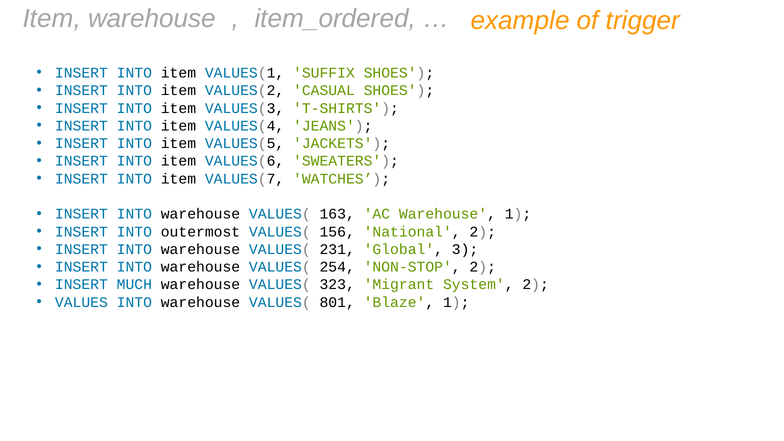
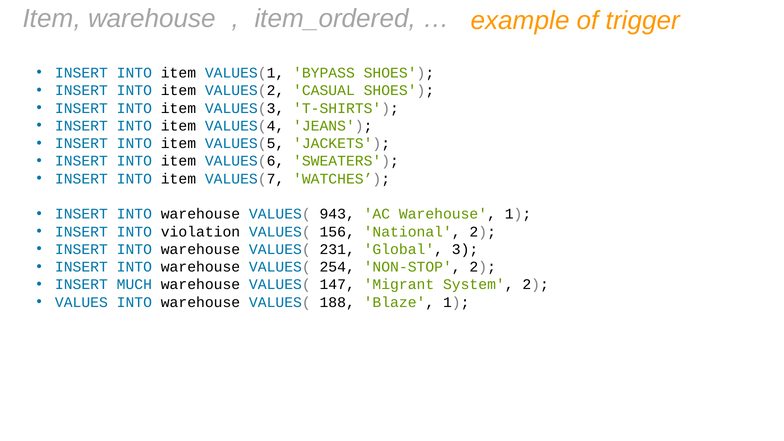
SUFFIX: SUFFIX -> BYPASS (324, 73)
163: 163 -> 943 (337, 214)
outermost: outermost -> violation (200, 232)
323: 323 -> 147 (337, 285)
801: 801 -> 188 (337, 302)
